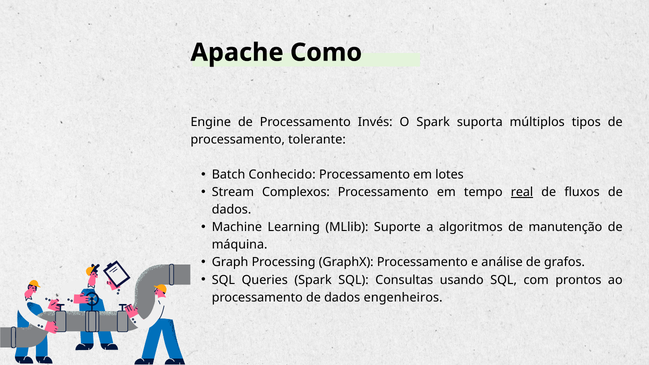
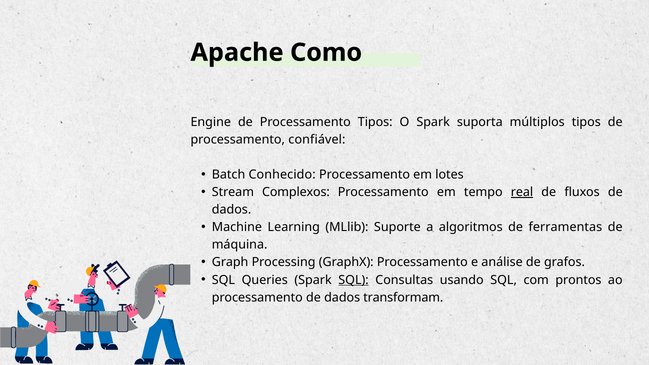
Processamento Invés: Invés -> Tipos (375, 122)
tolerante: tolerante -> confiável (317, 140)
manutenção: manutenção -> ferramentas (565, 227)
SQL underline: none -> present (354, 280)
engenheiros: engenheiros -> transformam (403, 297)
